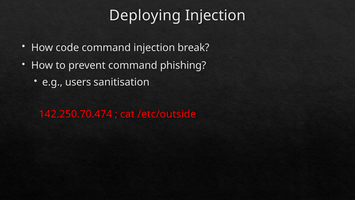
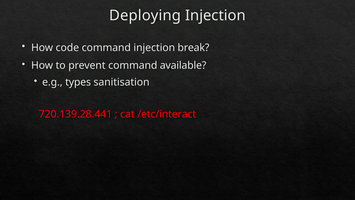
phishing: phishing -> available (183, 65)
users: users -> types (78, 82)
142.250.70.474: 142.250.70.474 -> 720.139.28.441 (75, 114)
/etc/outside: /etc/outside -> /etc/interact (167, 114)
